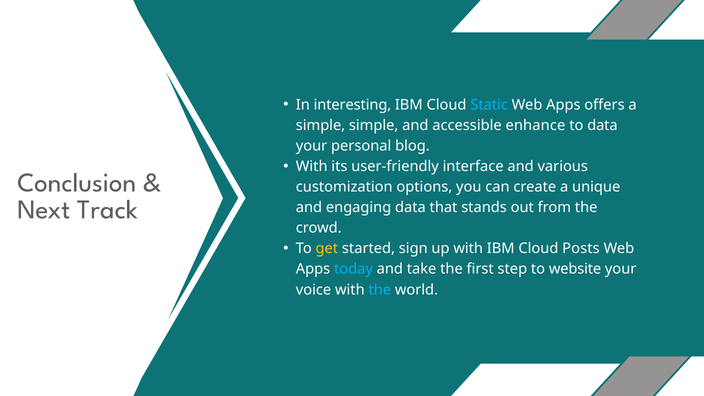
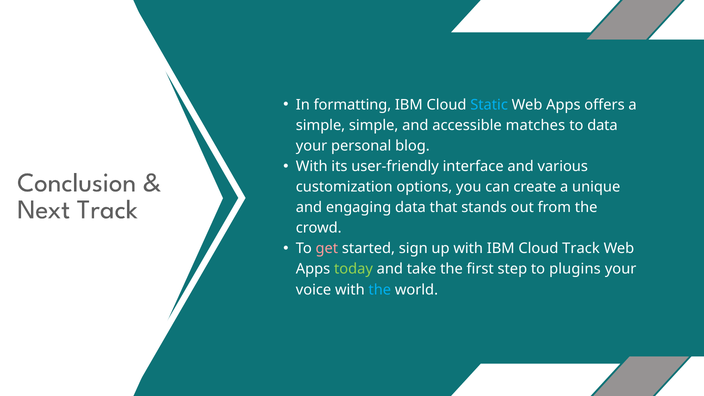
interesting: interesting -> formatting (352, 105)
enhance: enhance -> matches (535, 125)
get colour: yellow -> pink (327, 249)
Cloud Posts: Posts -> Track (581, 249)
today colour: light blue -> light green (353, 269)
website: website -> plugins (575, 269)
